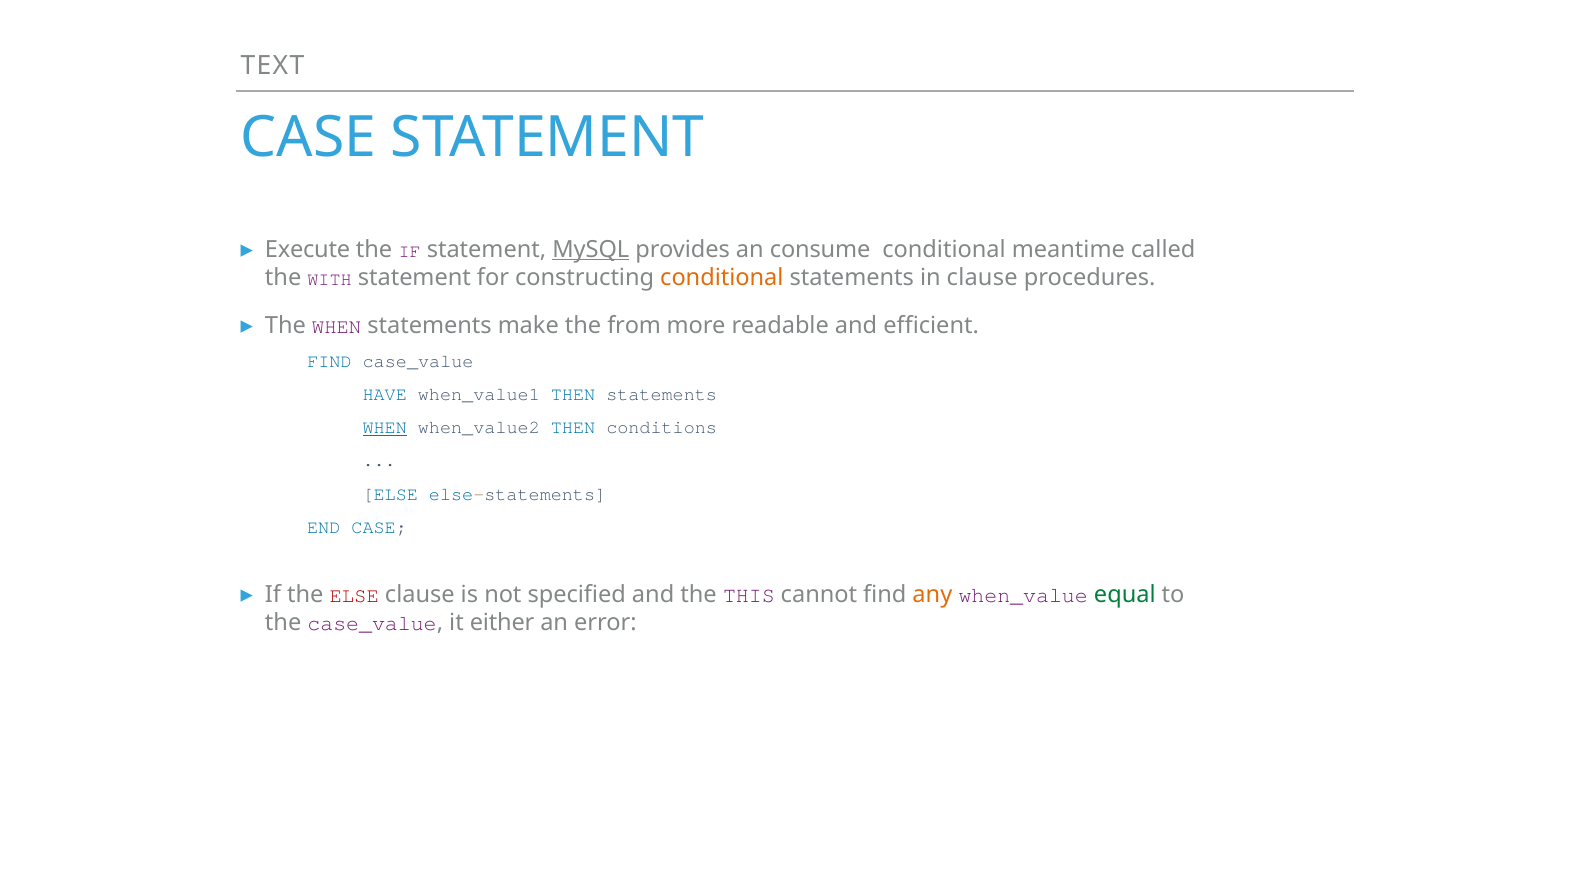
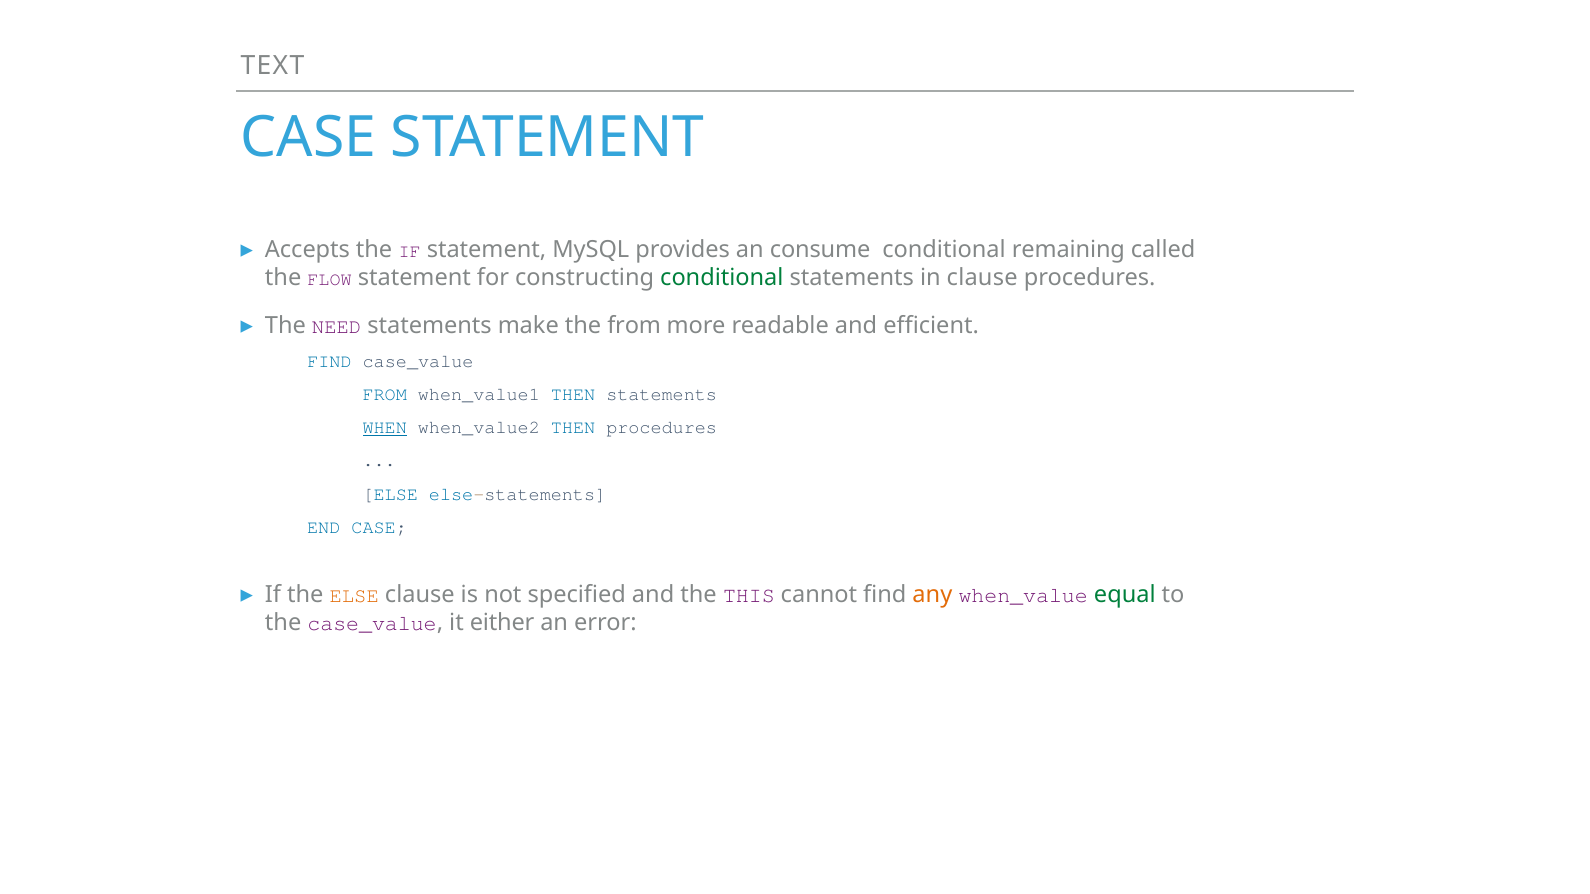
Execute: Execute -> Accepts (307, 249)
MySQL underline: present -> none (591, 249)
meantime: meantime -> remaining (1068, 249)
WITH: WITH -> FLOW (330, 279)
conditional colour: orange -> green (722, 278)
The WHEN: WHEN -> NEED (337, 327)
HAVE: HAVE -> FROM (385, 395)
THEN conditions: conditions -> procedures (662, 428)
ELSE colour: red -> orange (354, 596)
